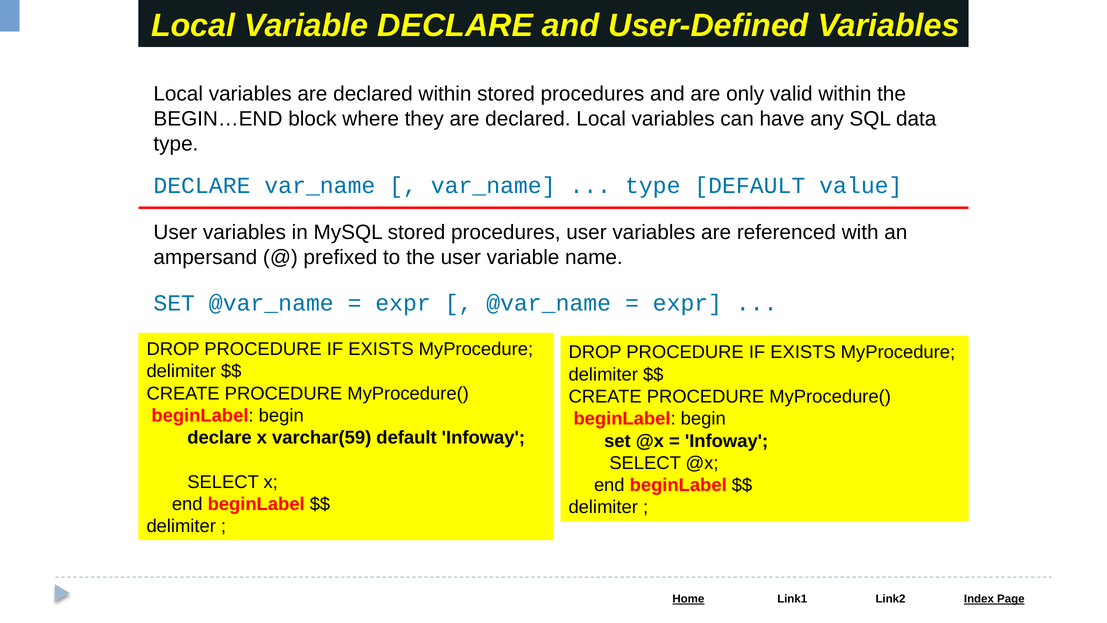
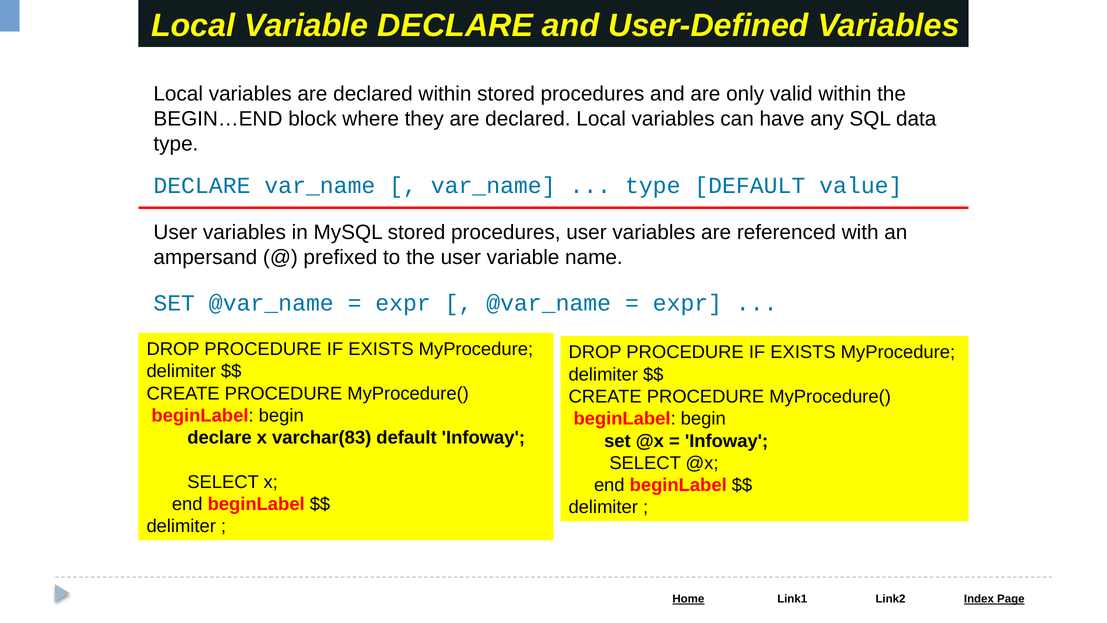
varchar(59: varchar(59 -> varchar(83 (322, 438)
